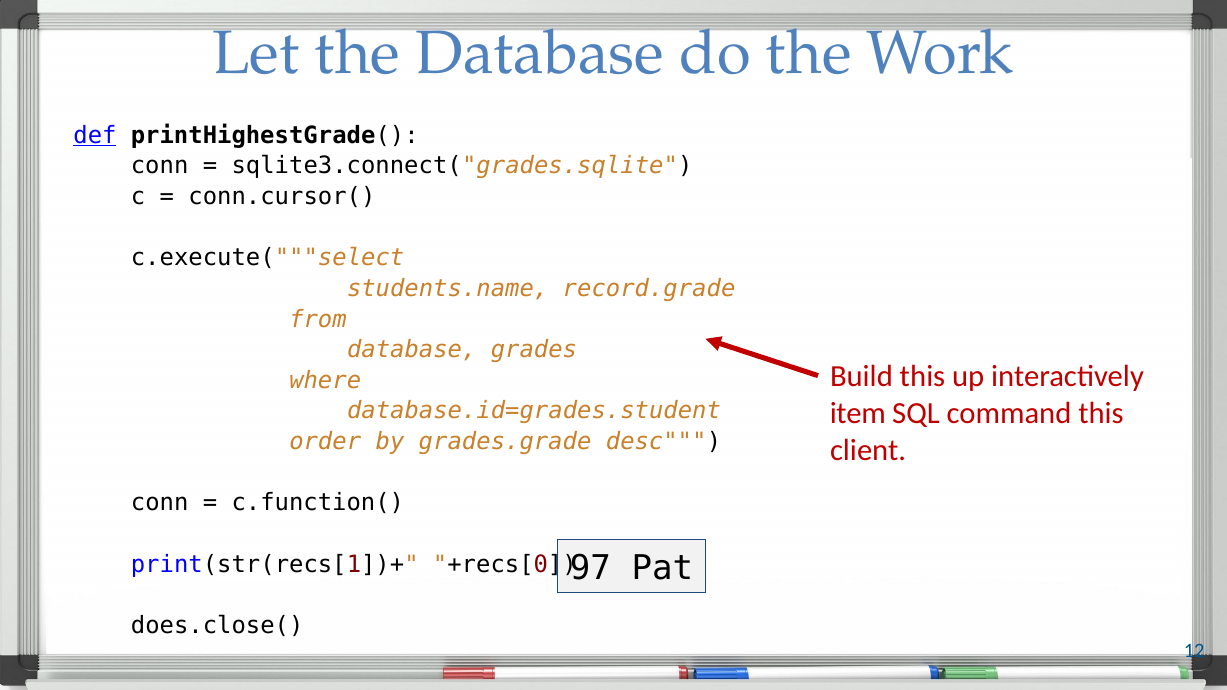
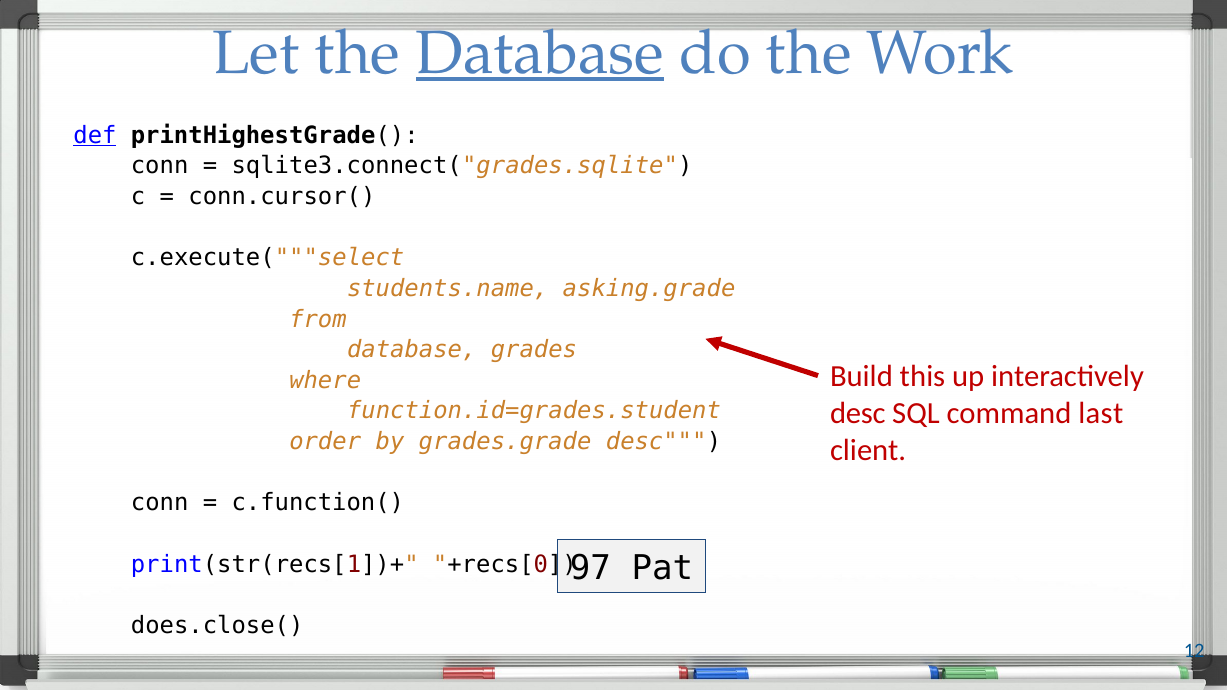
Database underline: none -> present (540, 53)
record.grade: record.grade -> asking.grade (649, 289)
database.id=grades.student: database.id=grades.student -> function.id=grades.student (534, 411)
item: item -> desc (858, 413)
command this: this -> last (1101, 413)
